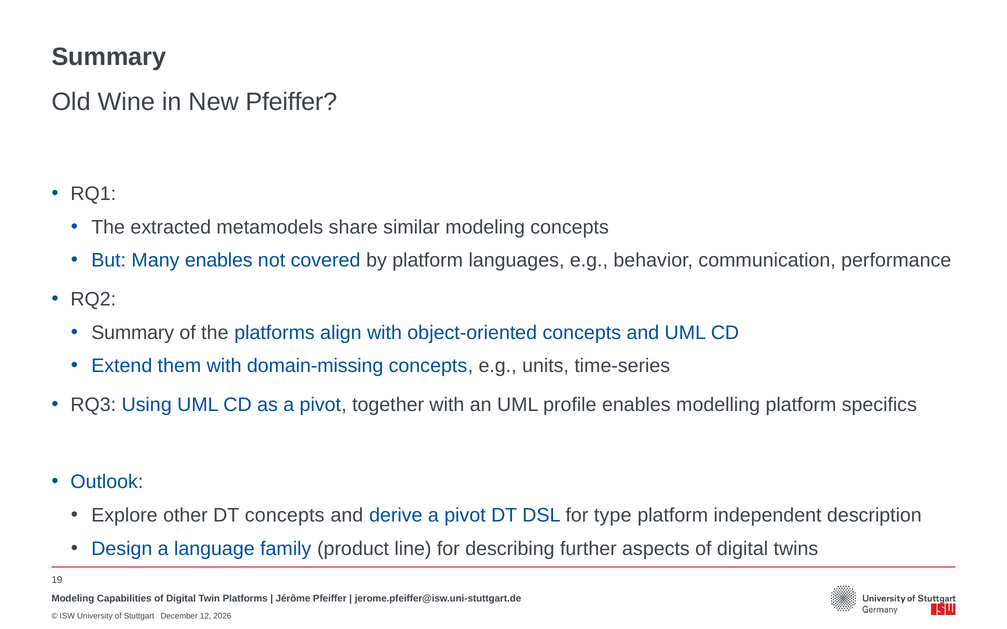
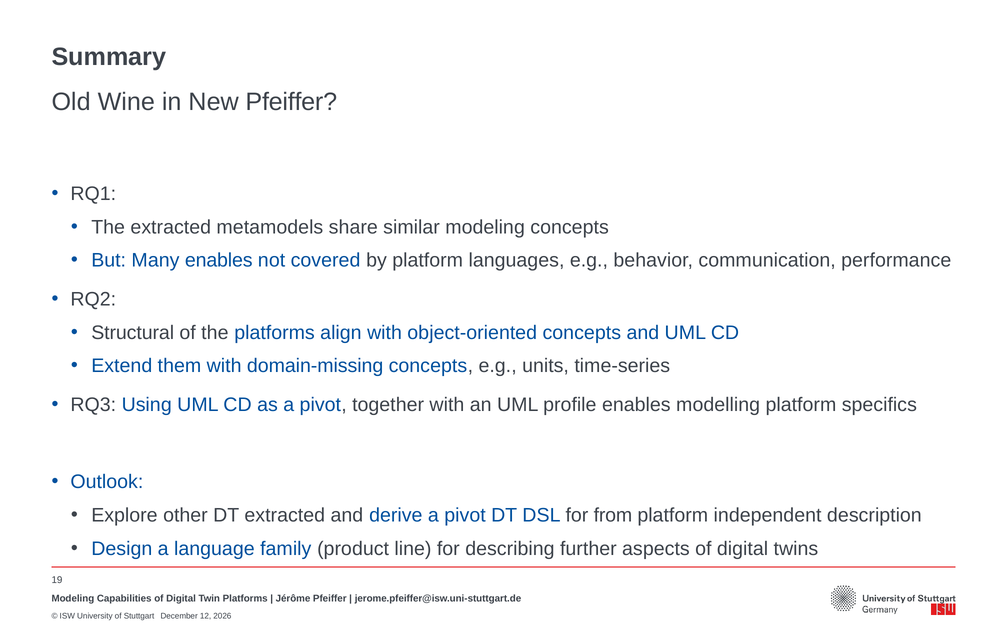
Summary: Summary -> Structural (133, 333)
DT concepts: concepts -> extracted (285, 516)
type: type -> from (613, 516)
